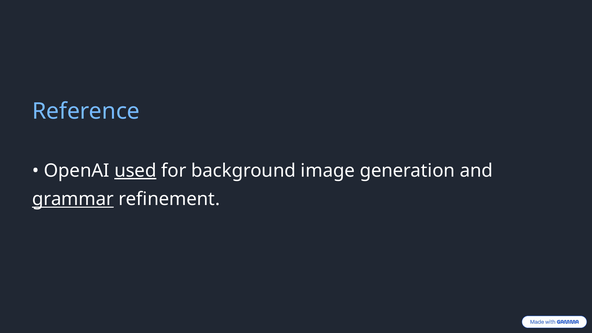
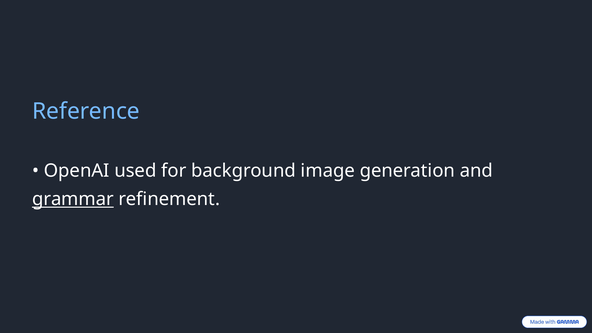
used underline: present -> none (135, 171)
